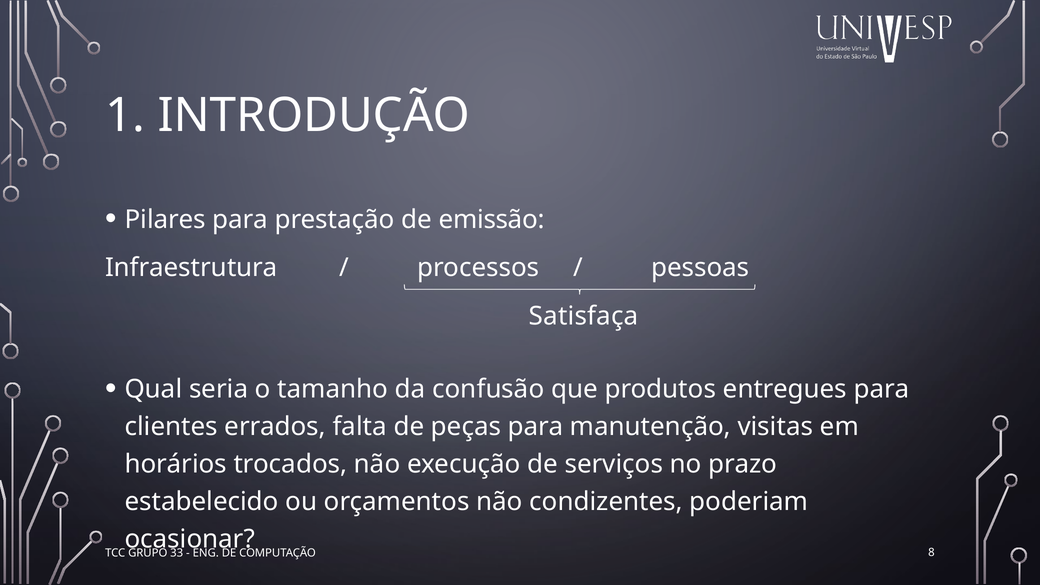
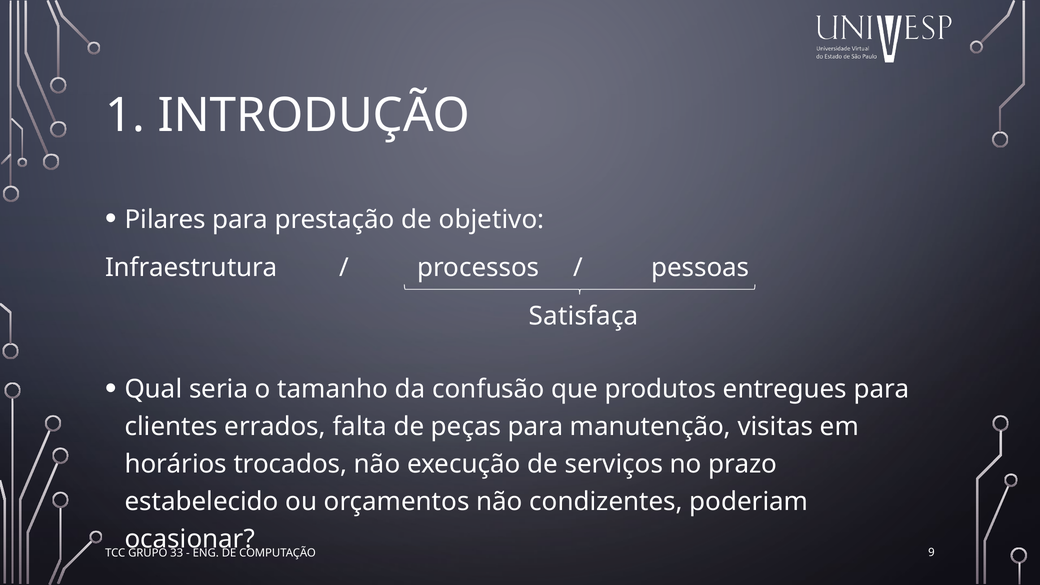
emissão: emissão -> objetivo (492, 219)
8: 8 -> 9 (931, 552)
